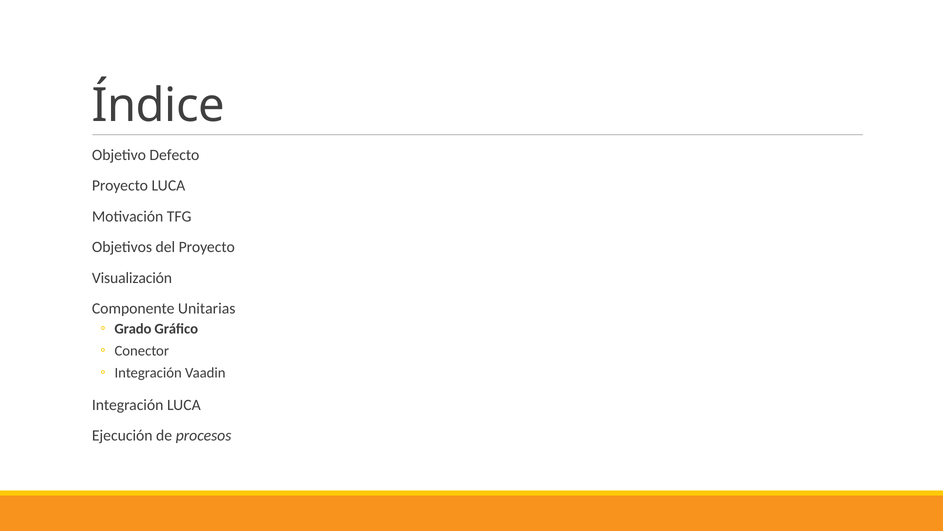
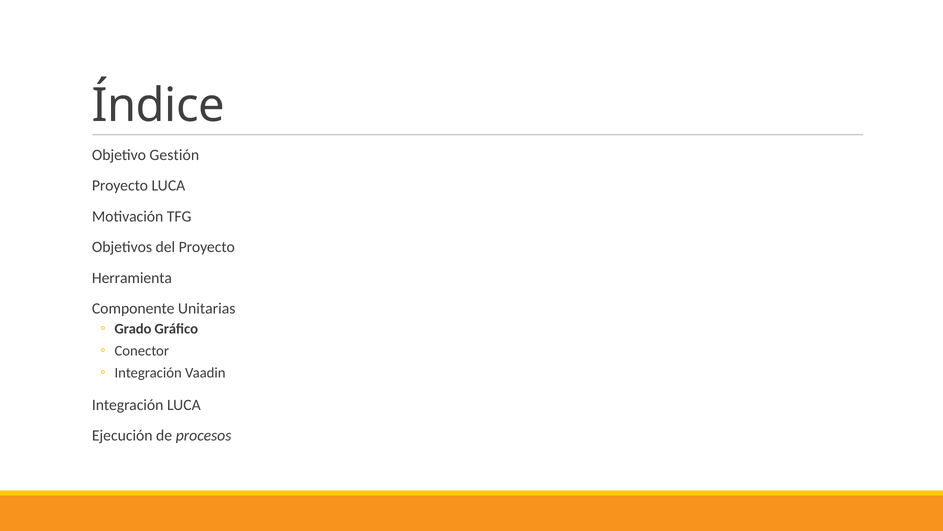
Defecto: Defecto -> Gestión (174, 155)
Visualización: Visualización -> Herramienta (132, 278)
